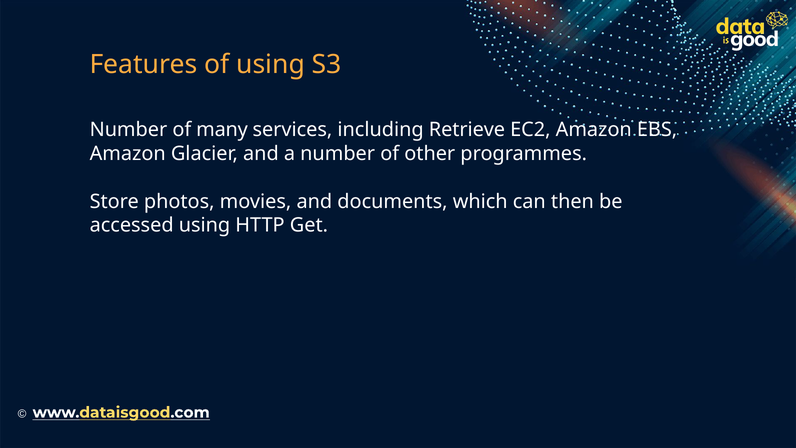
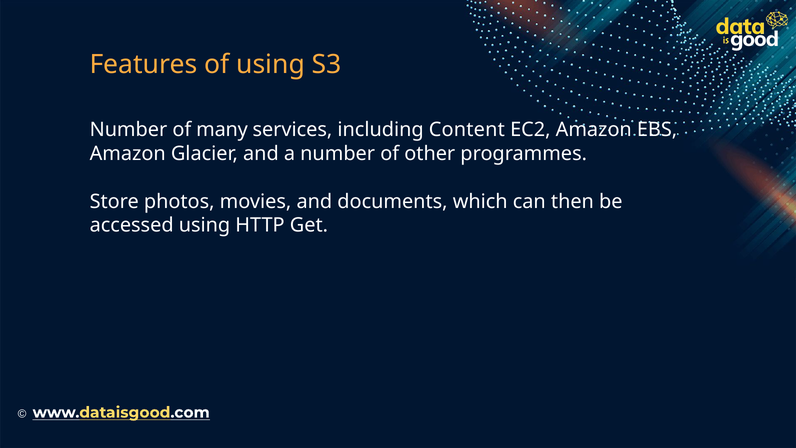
Retrieve: Retrieve -> Content (467, 130)
